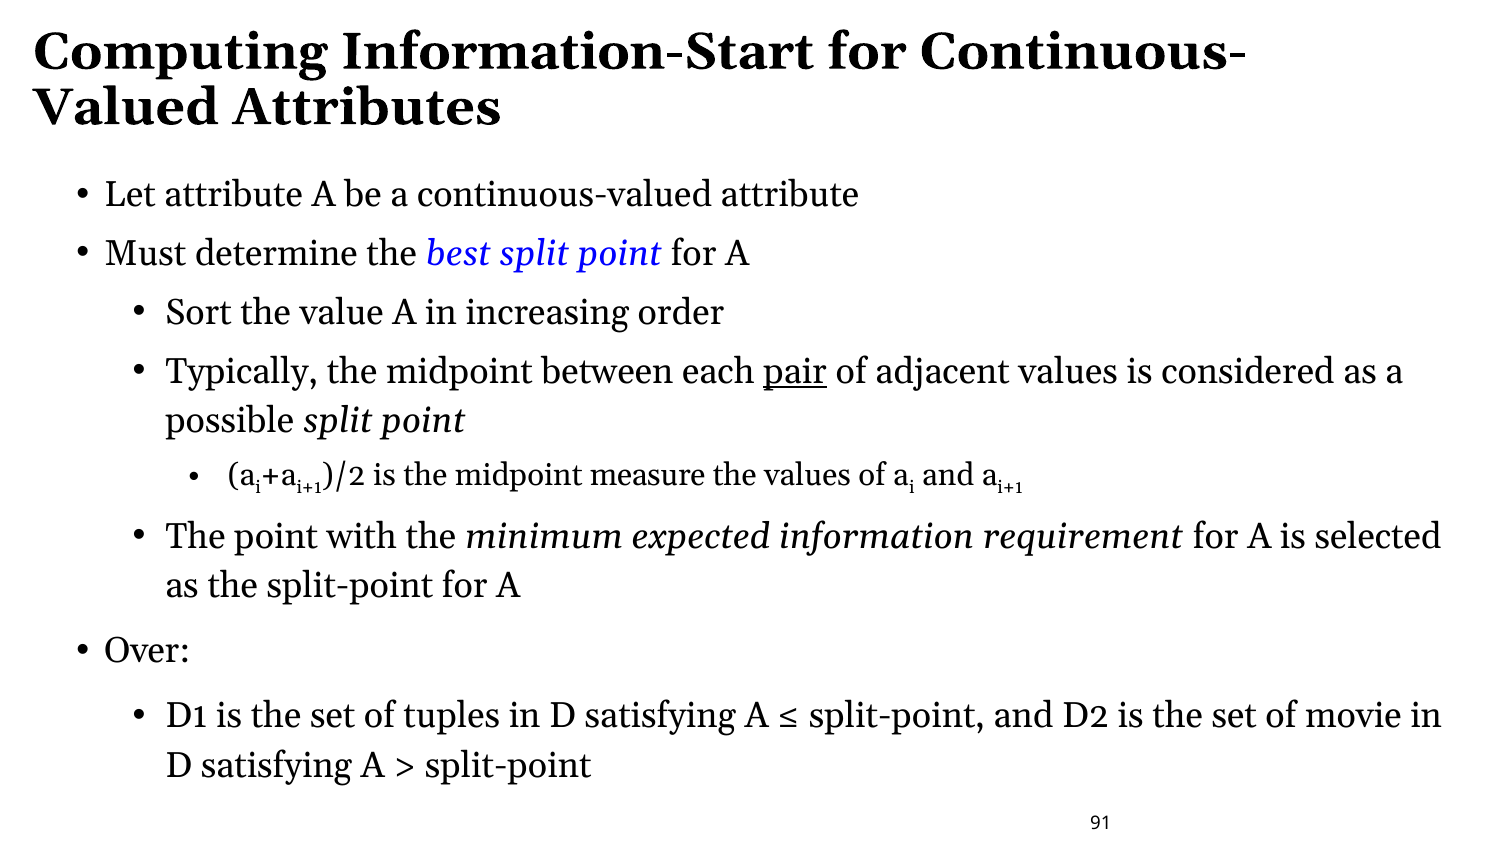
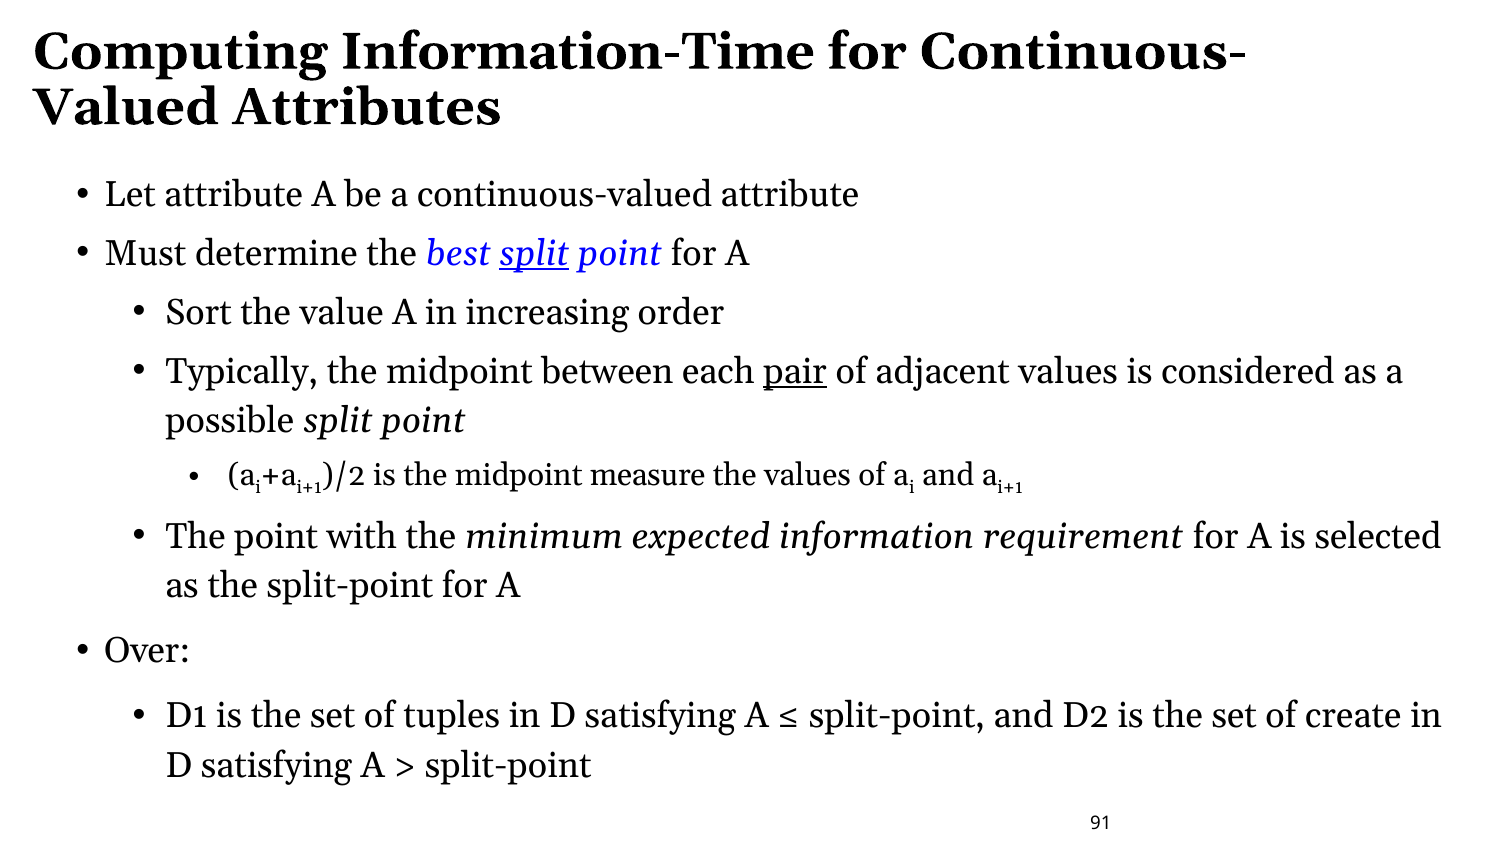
Information-Start: Information-Start -> Information-Time (578, 52)
split underline: none -> present (534, 254)
movie: movie -> create (1353, 716)
